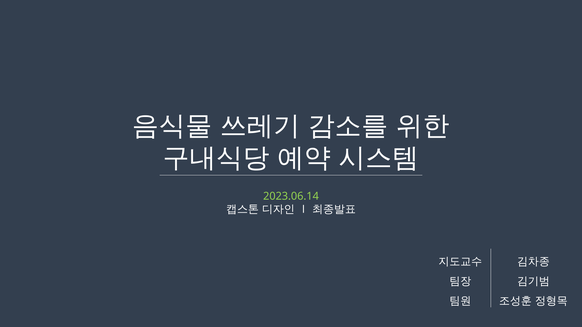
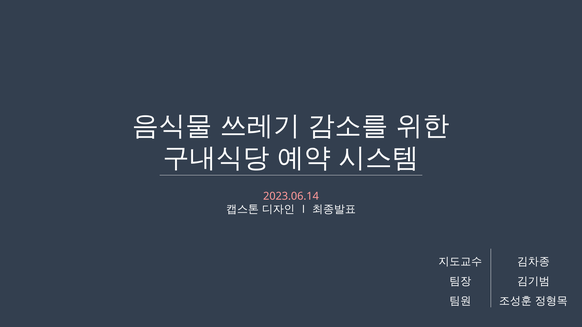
2023.06.14 colour: light green -> pink (291, 196)
